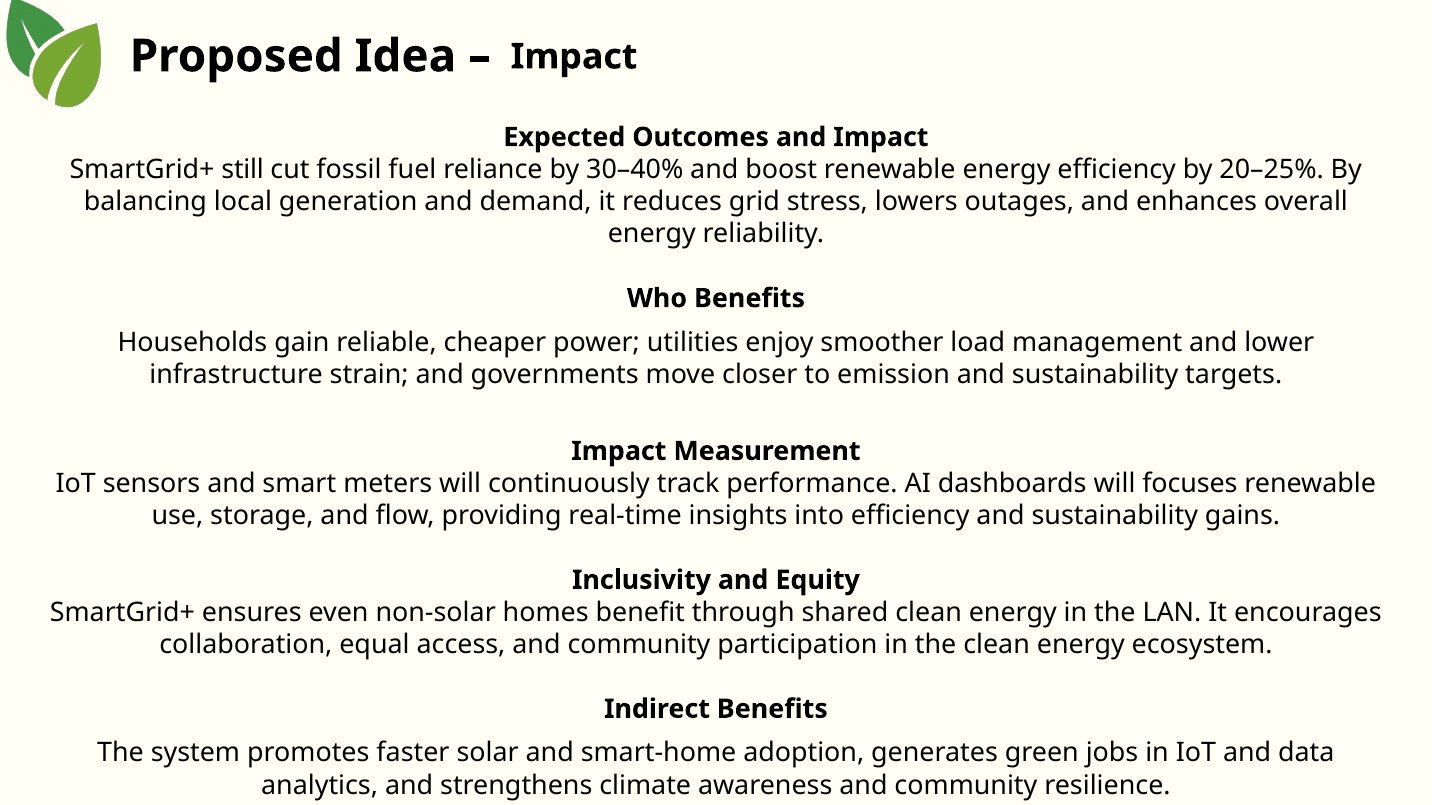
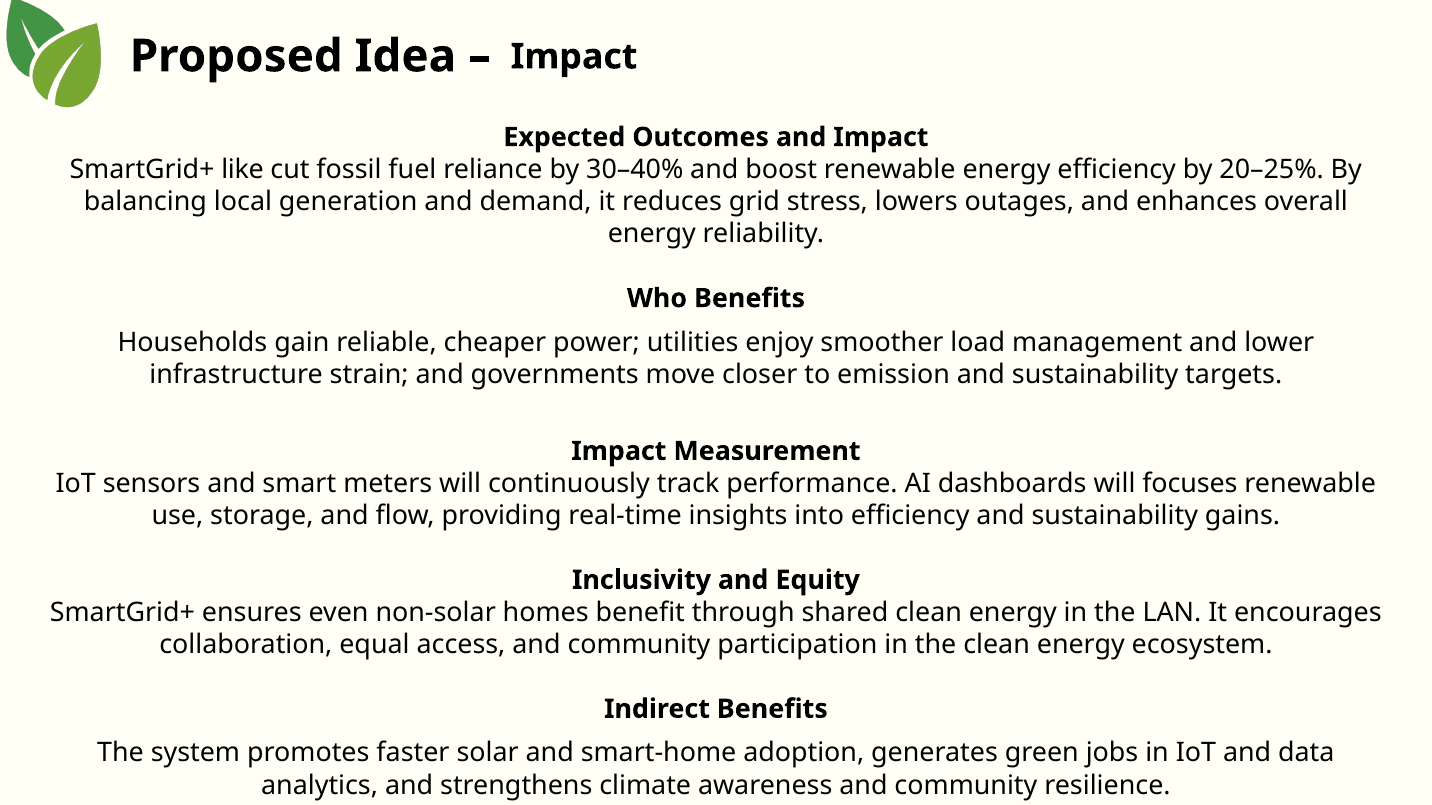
still: still -> like (243, 170)
